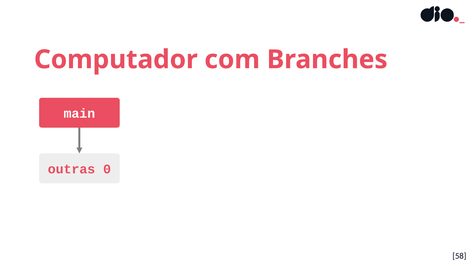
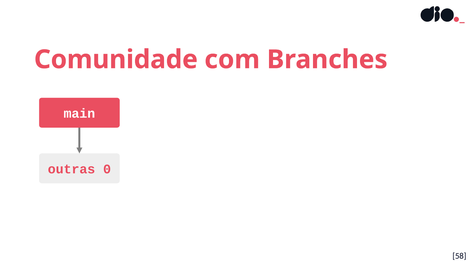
Computador: Computador -> Comunidade (116, 60)
